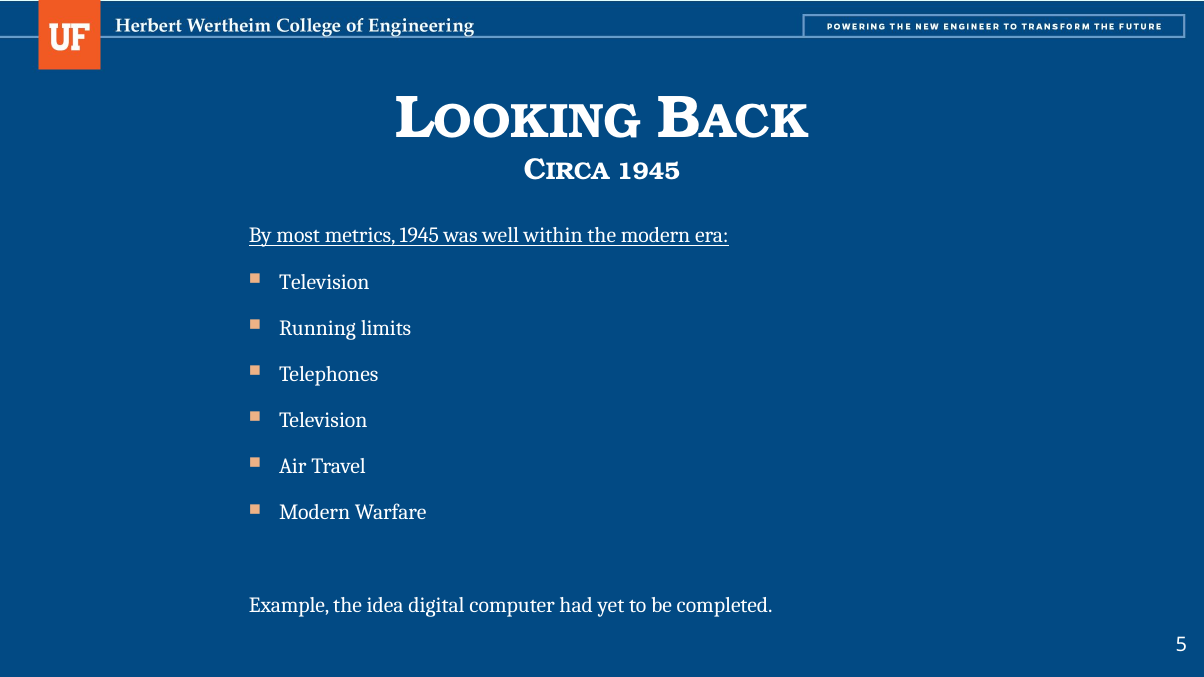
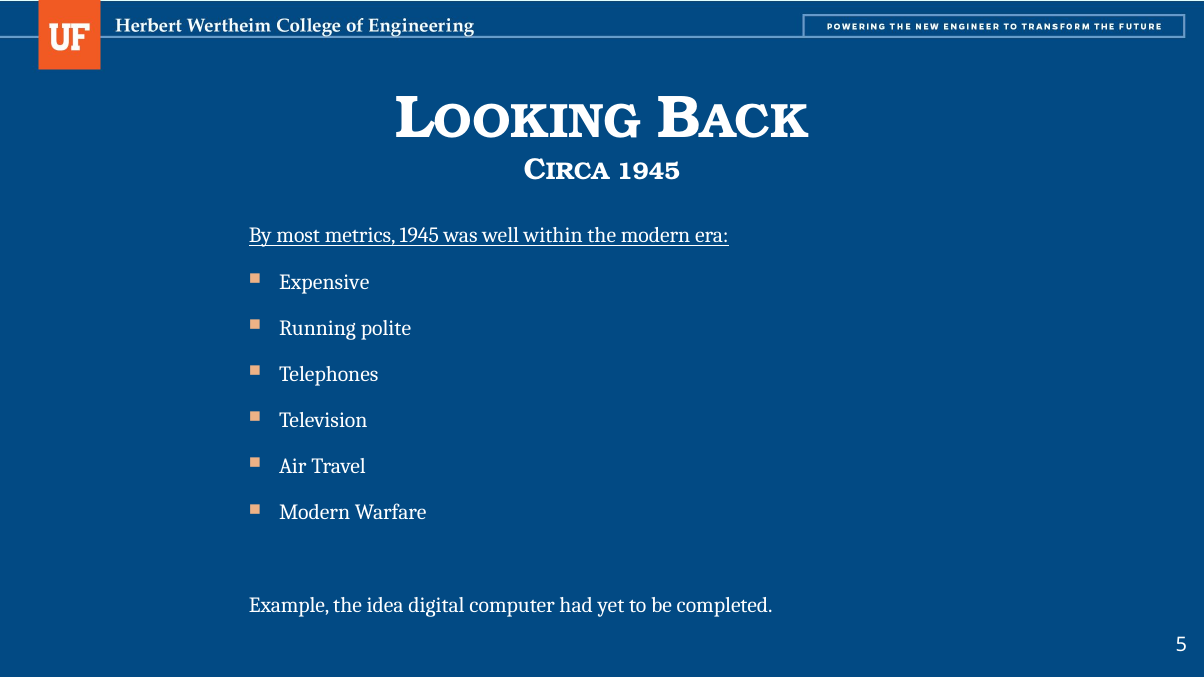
Television: Television -> Expensive (324, 282)
limits: limits -> polite (386, 328)
